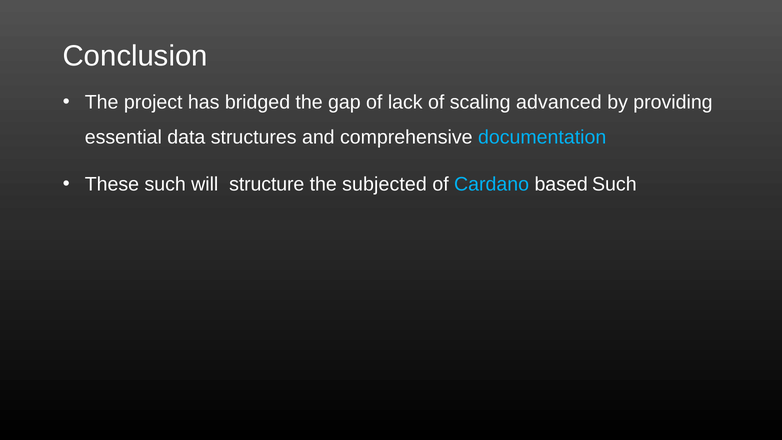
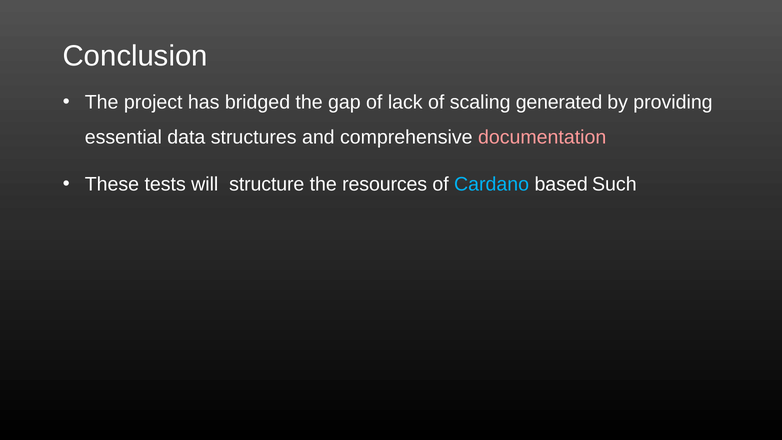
advanced: advanced -> generated (559, 102)
documentation colour: light blue -> pink (542, 137)
These such: such -> tests (165, 184)
subjected: subjected -> resources (385, 184)
